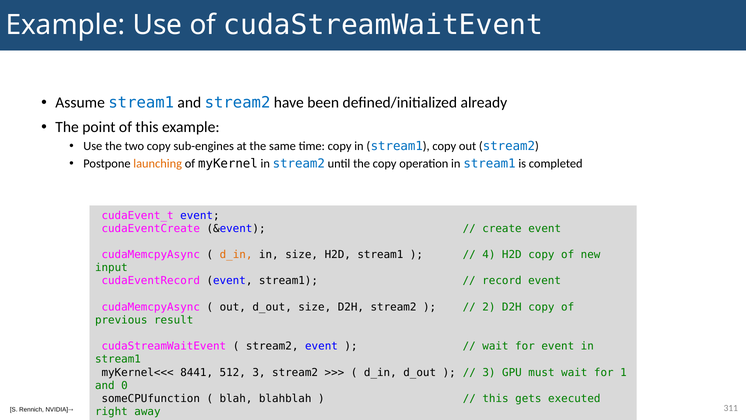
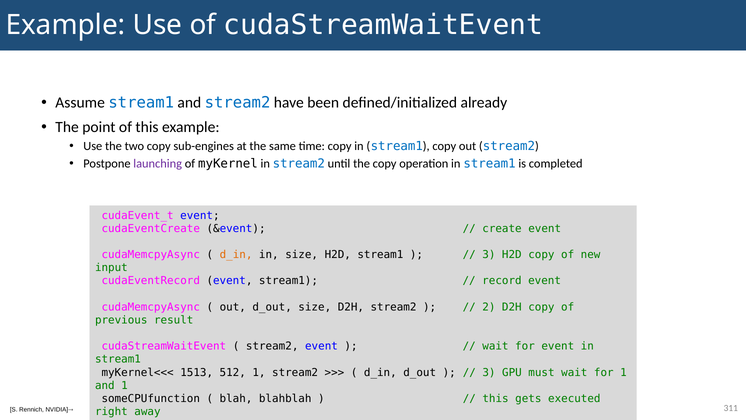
launching colour: orange -> purple (158, 163)
4: 4 -> 3 (489, 255)
8441: 8441 -> 1513 (197, 372)
512 3: 3 -> 1 (259, 372)
and 0: 0 -> 1 (124, 385)
